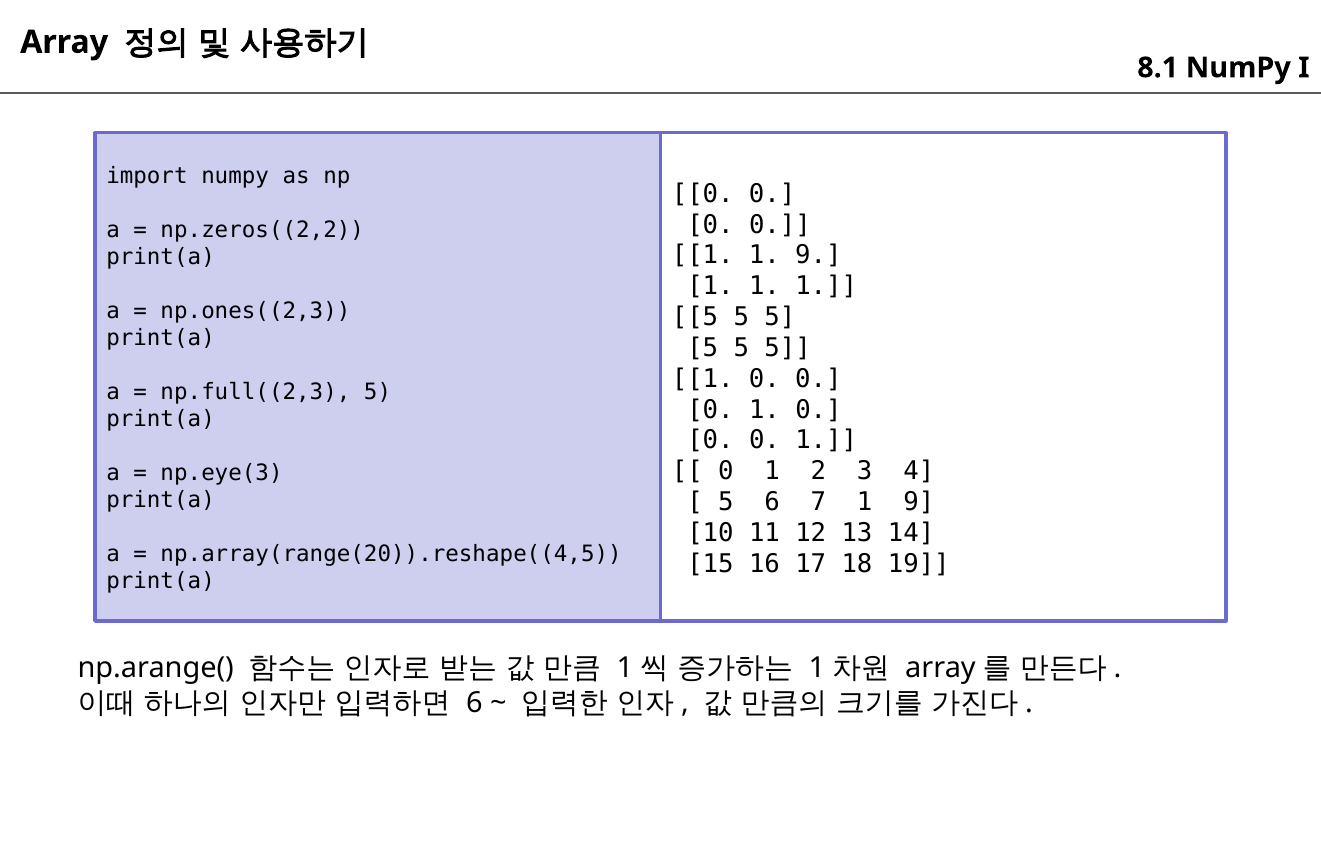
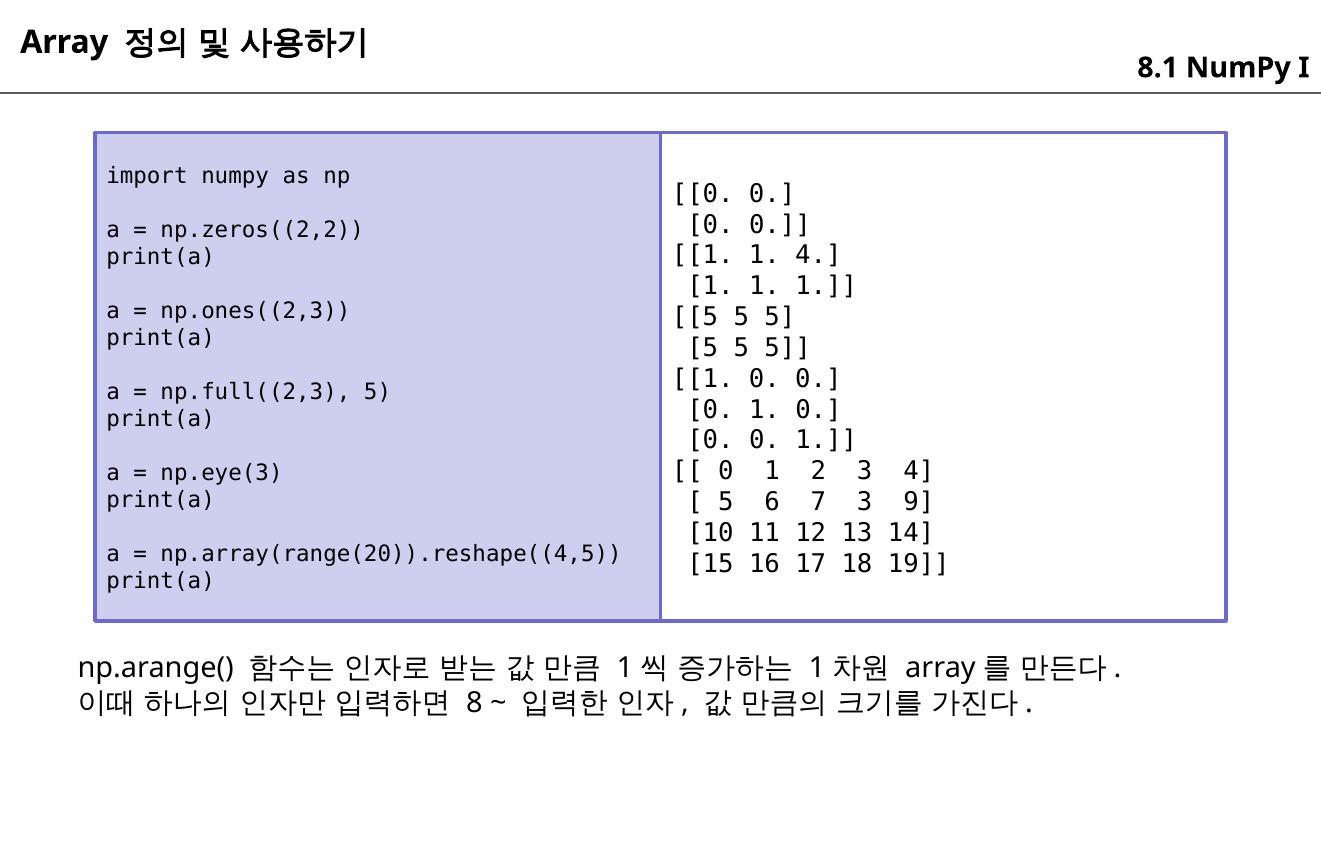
1 1 9: 9 -> 4 (818, 255)
7 1: 1 -> 3 (865, 502)
6: 6 -> 8 (474, 703)
